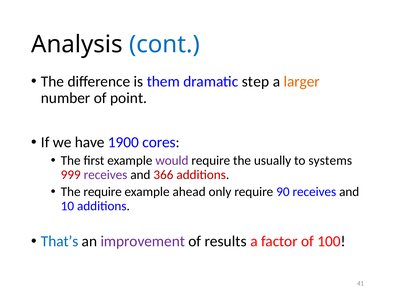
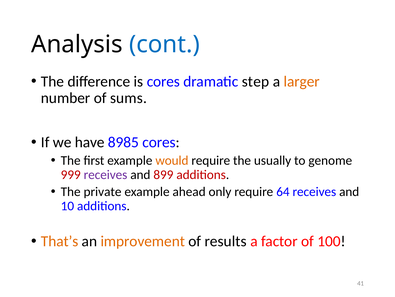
is them: them -> cores (163, 81)
point: point -> sums (128, 98)
1900: 1900 -> 8985 (123, 142)
would colour: purple -> orange (172, 160)
systems: systems -> genome (330, 160)
366: 366 -> 899 (163, 174)
The require: require -> private (103, 191)
90: 90 -> 64 (283, 191)
That’s colour: blue -> orange (60, 241)
improvement colour: purple -> orange (143, 241)
